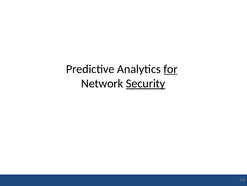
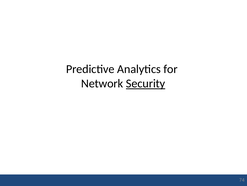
for underline: present -> none (171, 69)
